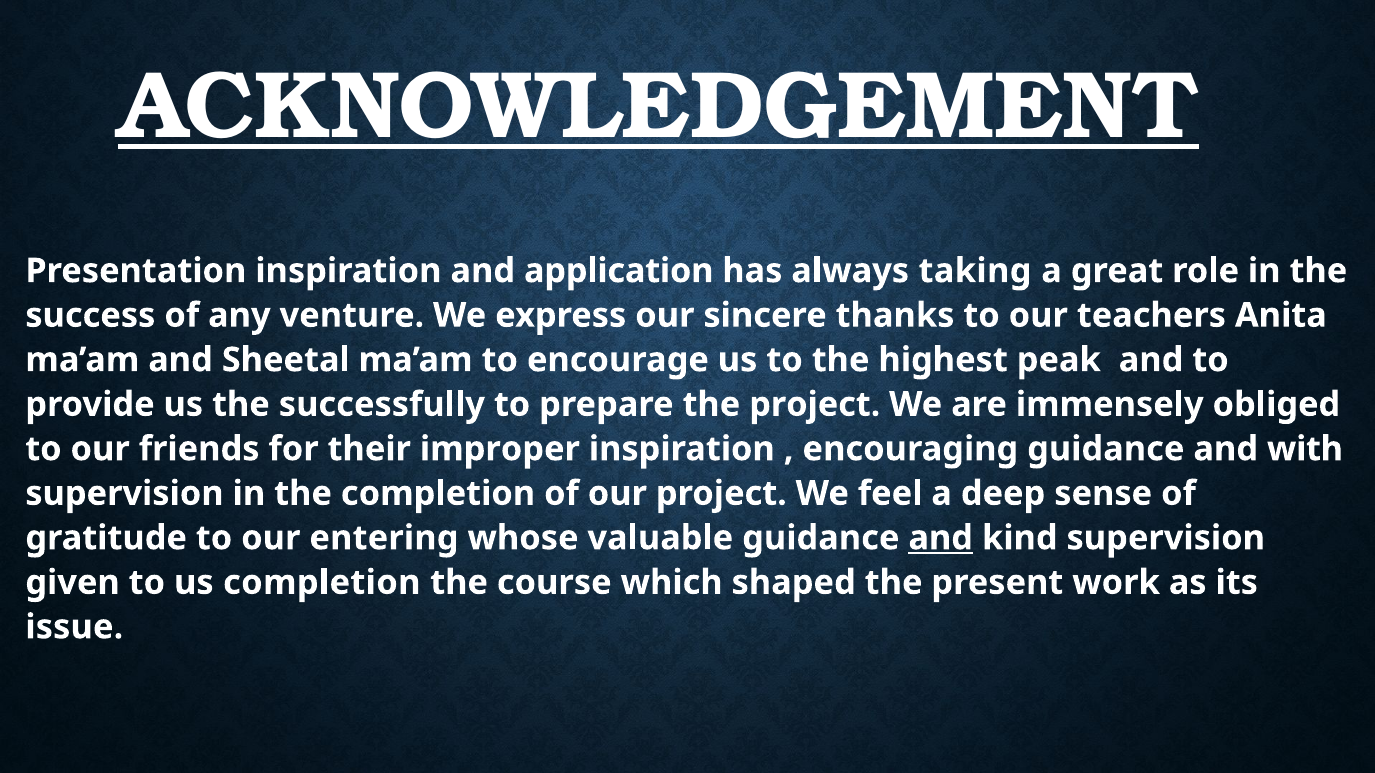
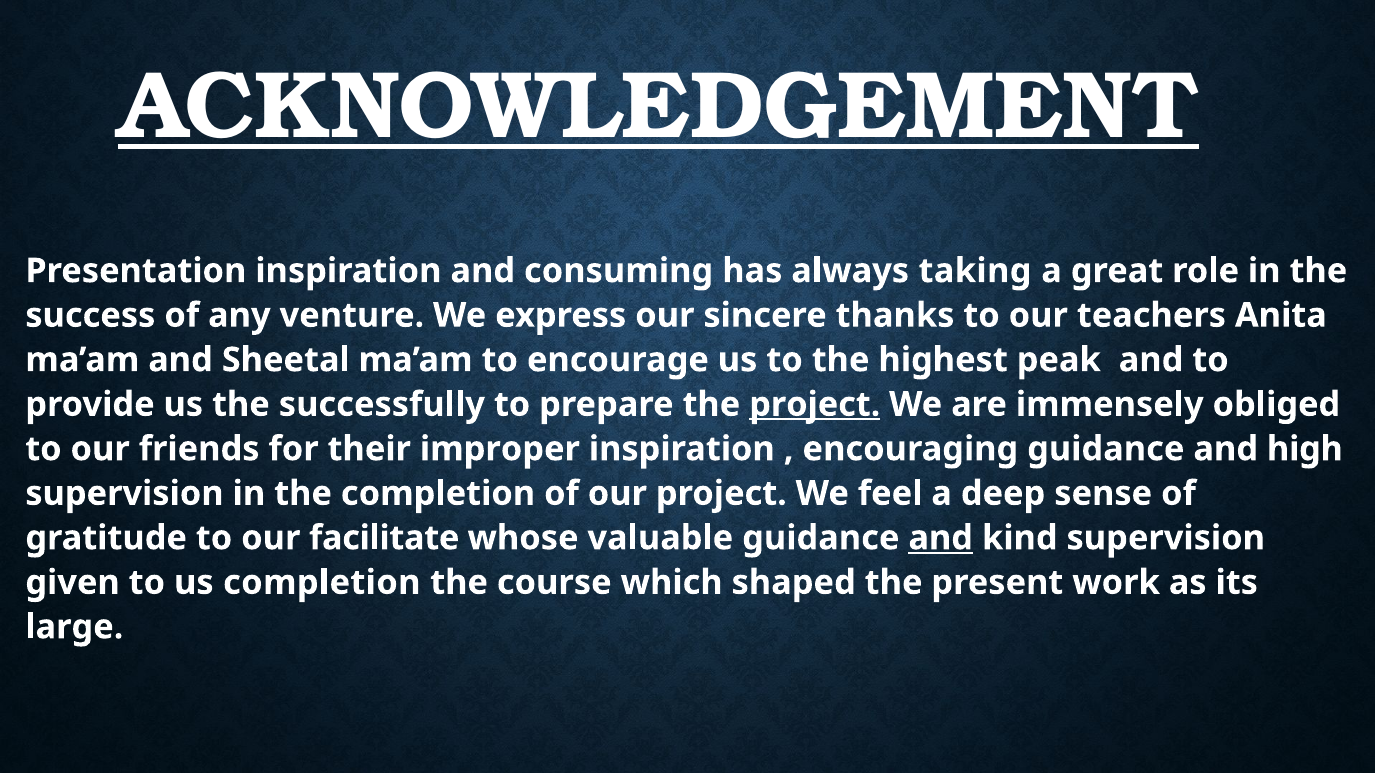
application: application -> consuming (619, 271)
project underline: none -> present (815, 405)
with: with -> high (1305, 449)
entering: entering -> facilitate (384, 538)
issue: issue -> large (74, 627)
